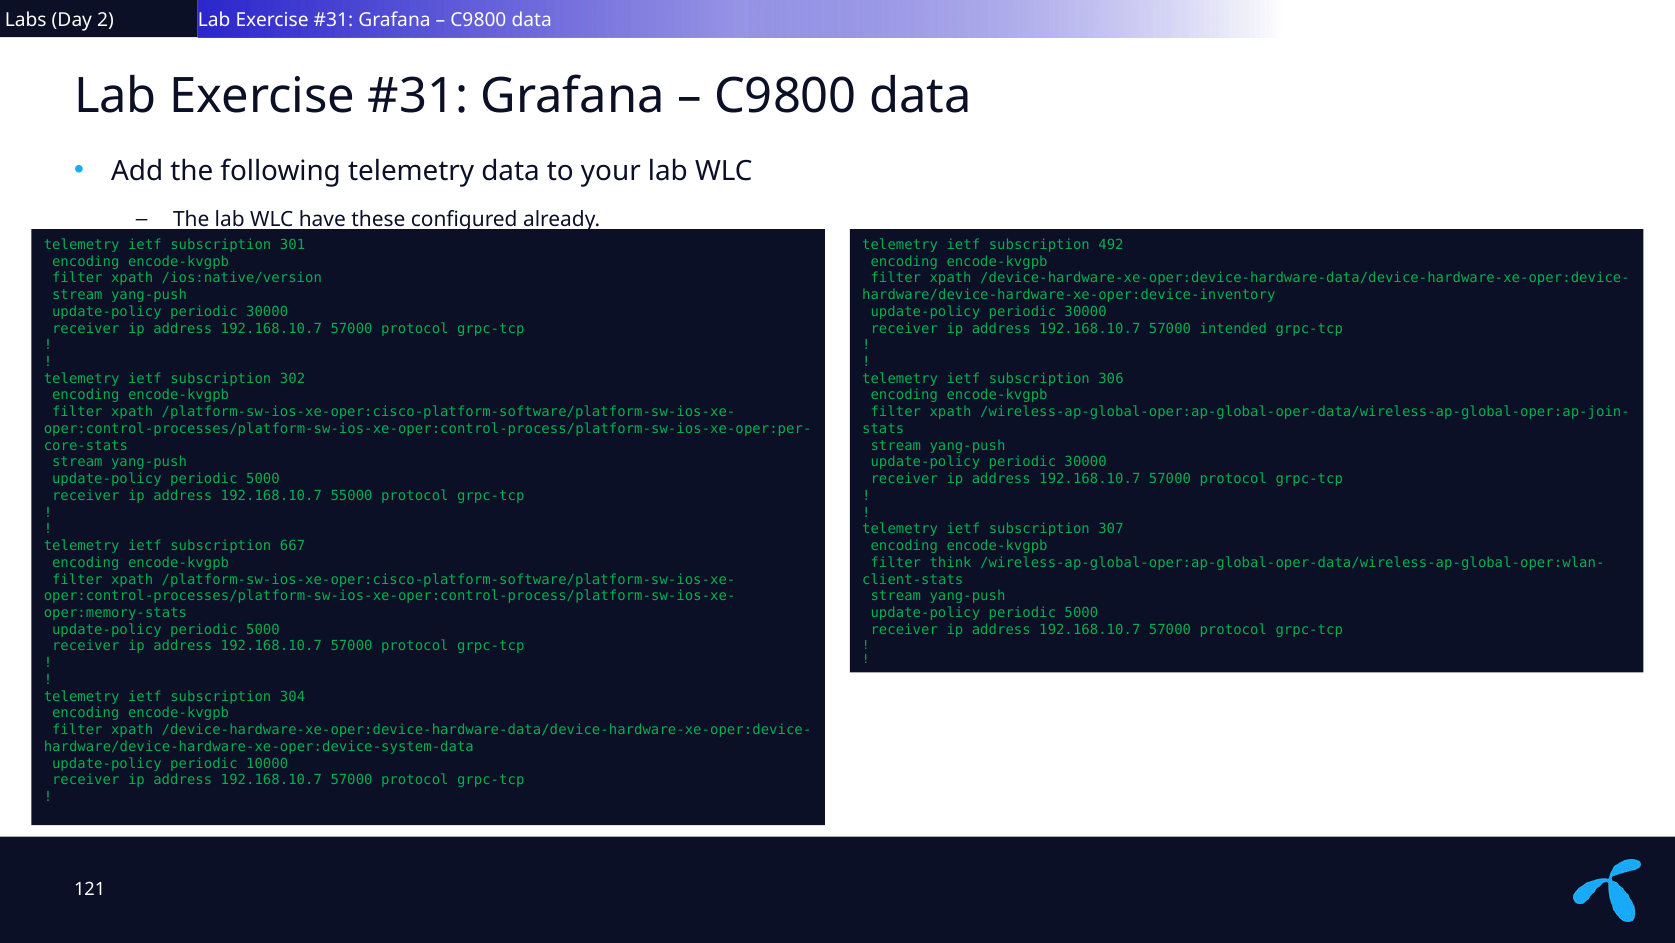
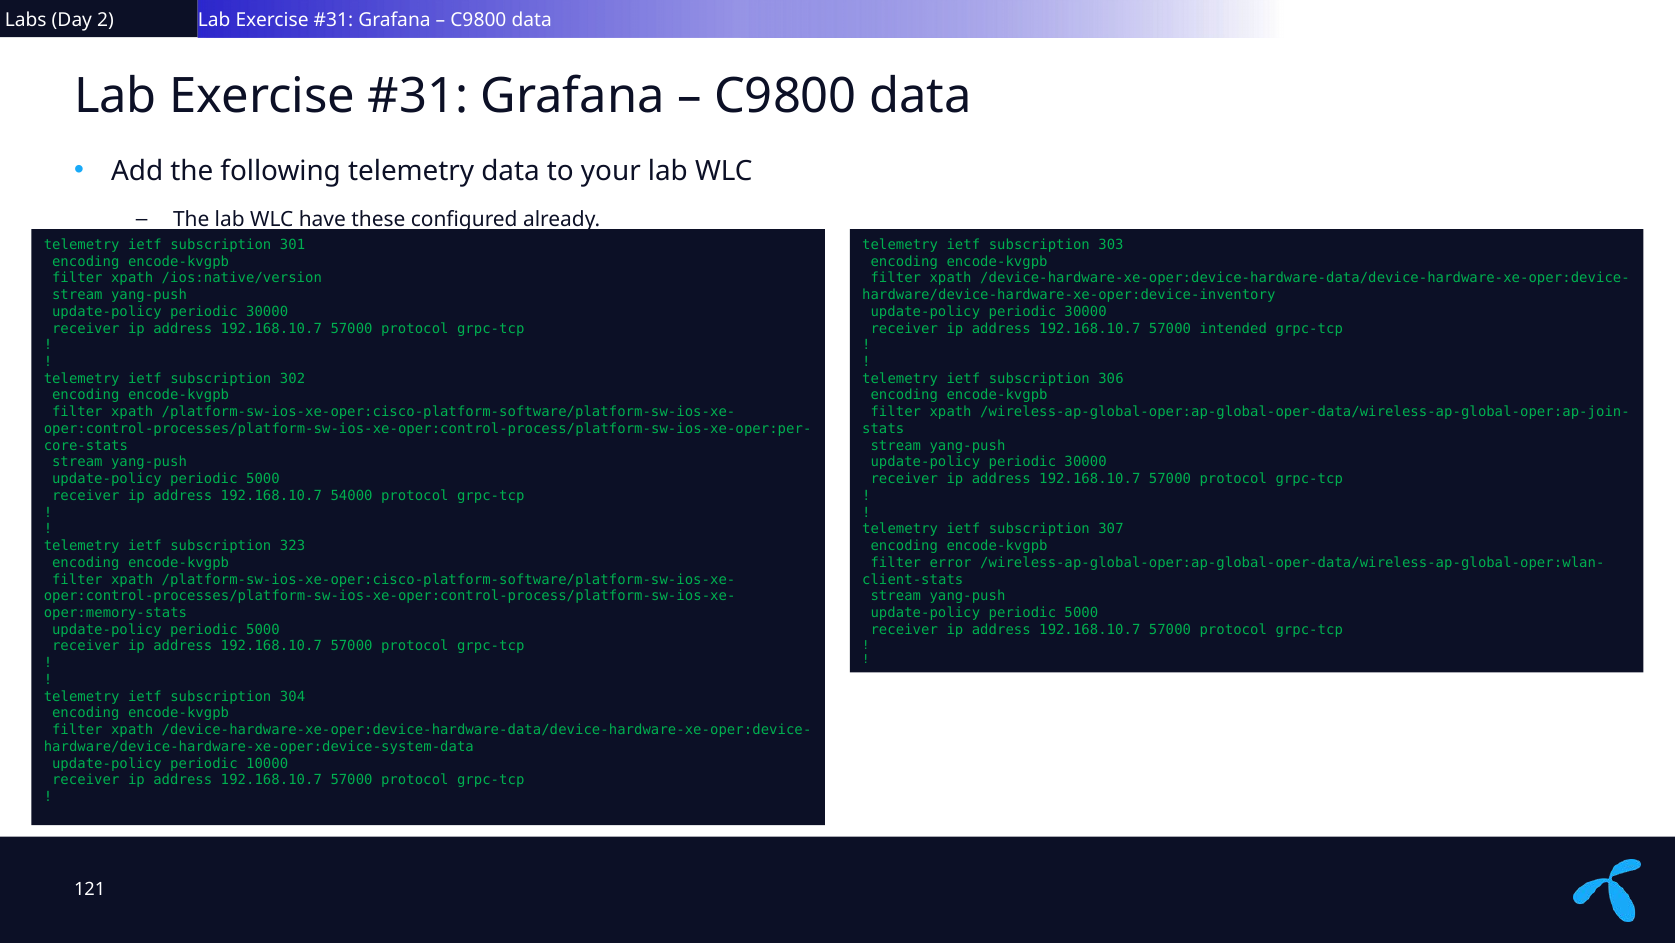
492: 492 -> 303 (1111, 245)
55000: 55000 -> 54000 (352, 495)
667: 667 -> 323 (293, 546)
think: think -> error (951, 562)
